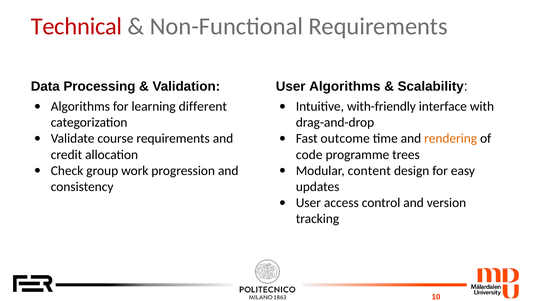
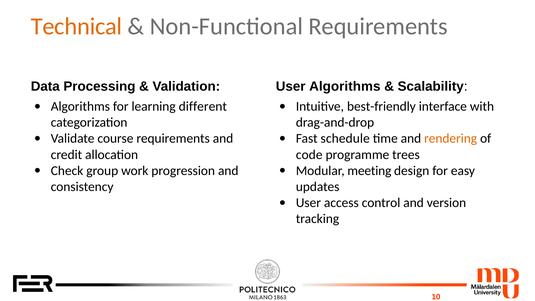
Technical colour: red -> orange (76, 27)
with-friendly: with-friendly -> best-friendly (381, 106)
outcome: outcome -> schedule (345, 139)
content: content -> meeting (369, 171)
